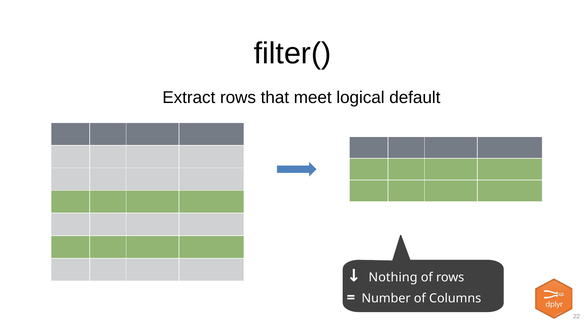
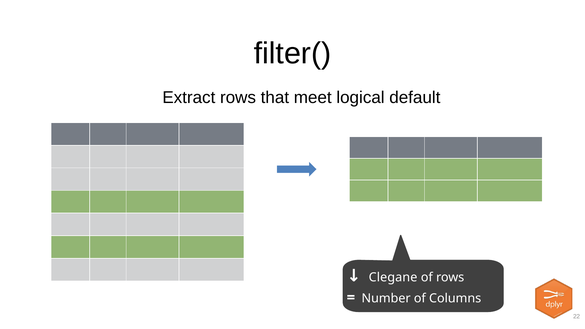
Nothing: Nothing -> Clegane (393, 277)
